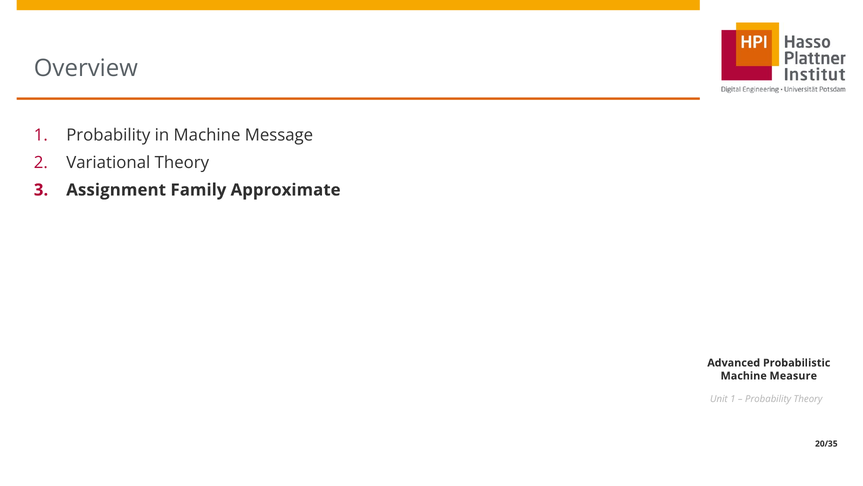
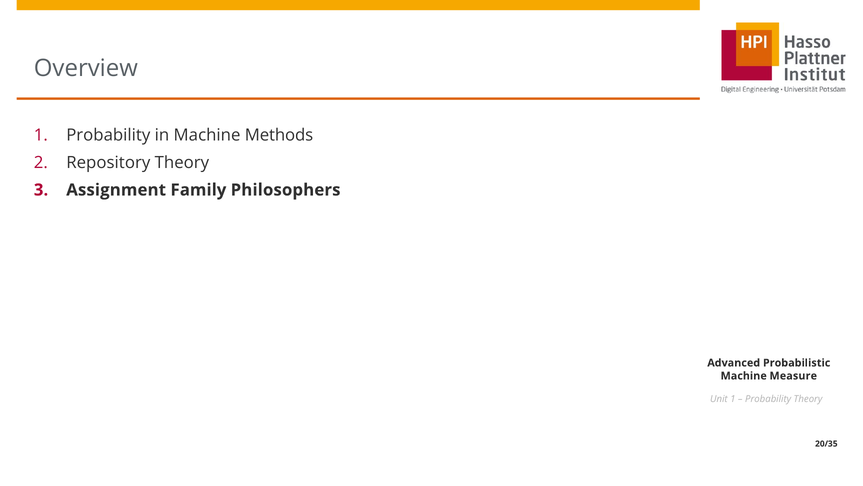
Message: Message -> Methods (279, 135)
Variational: Variational -> Repository (108, 162)
Approximate: Approximate -> Philosophers (286, 190)
